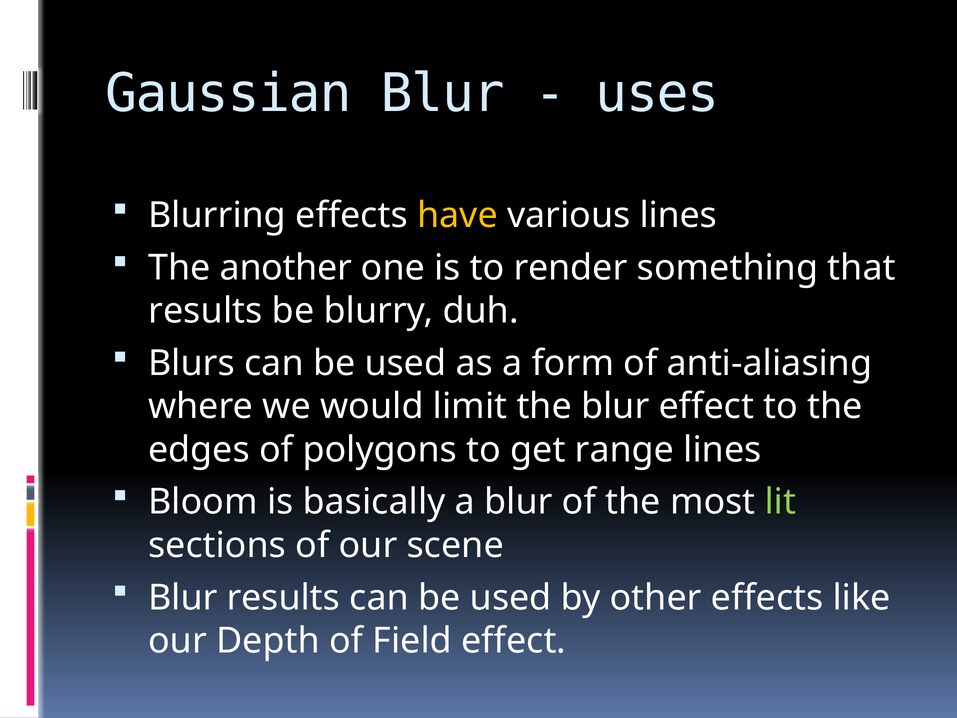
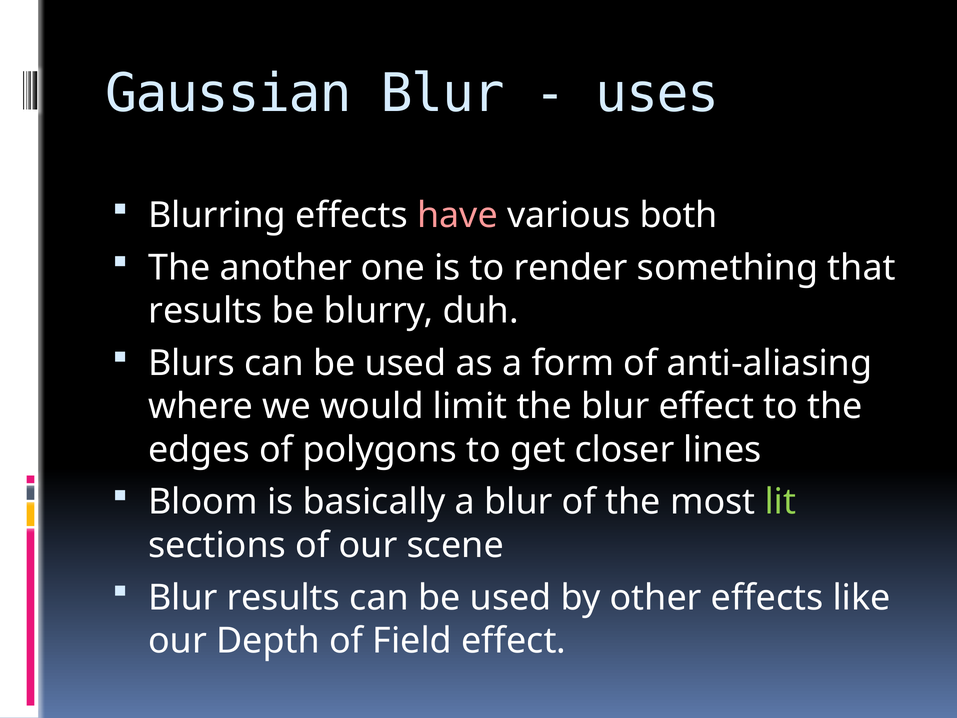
have colour: yellow -> pink (457, 215)
various lines: lines -> both (679, 215)
range: range -> closer (625, 450)
